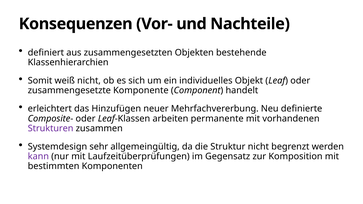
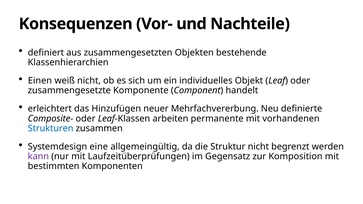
Somit: Somit -> Einen (40, 81)
Strukturen colour: purple -> blue (51, 128)
sehr: sehr -> eine (99, 147)
